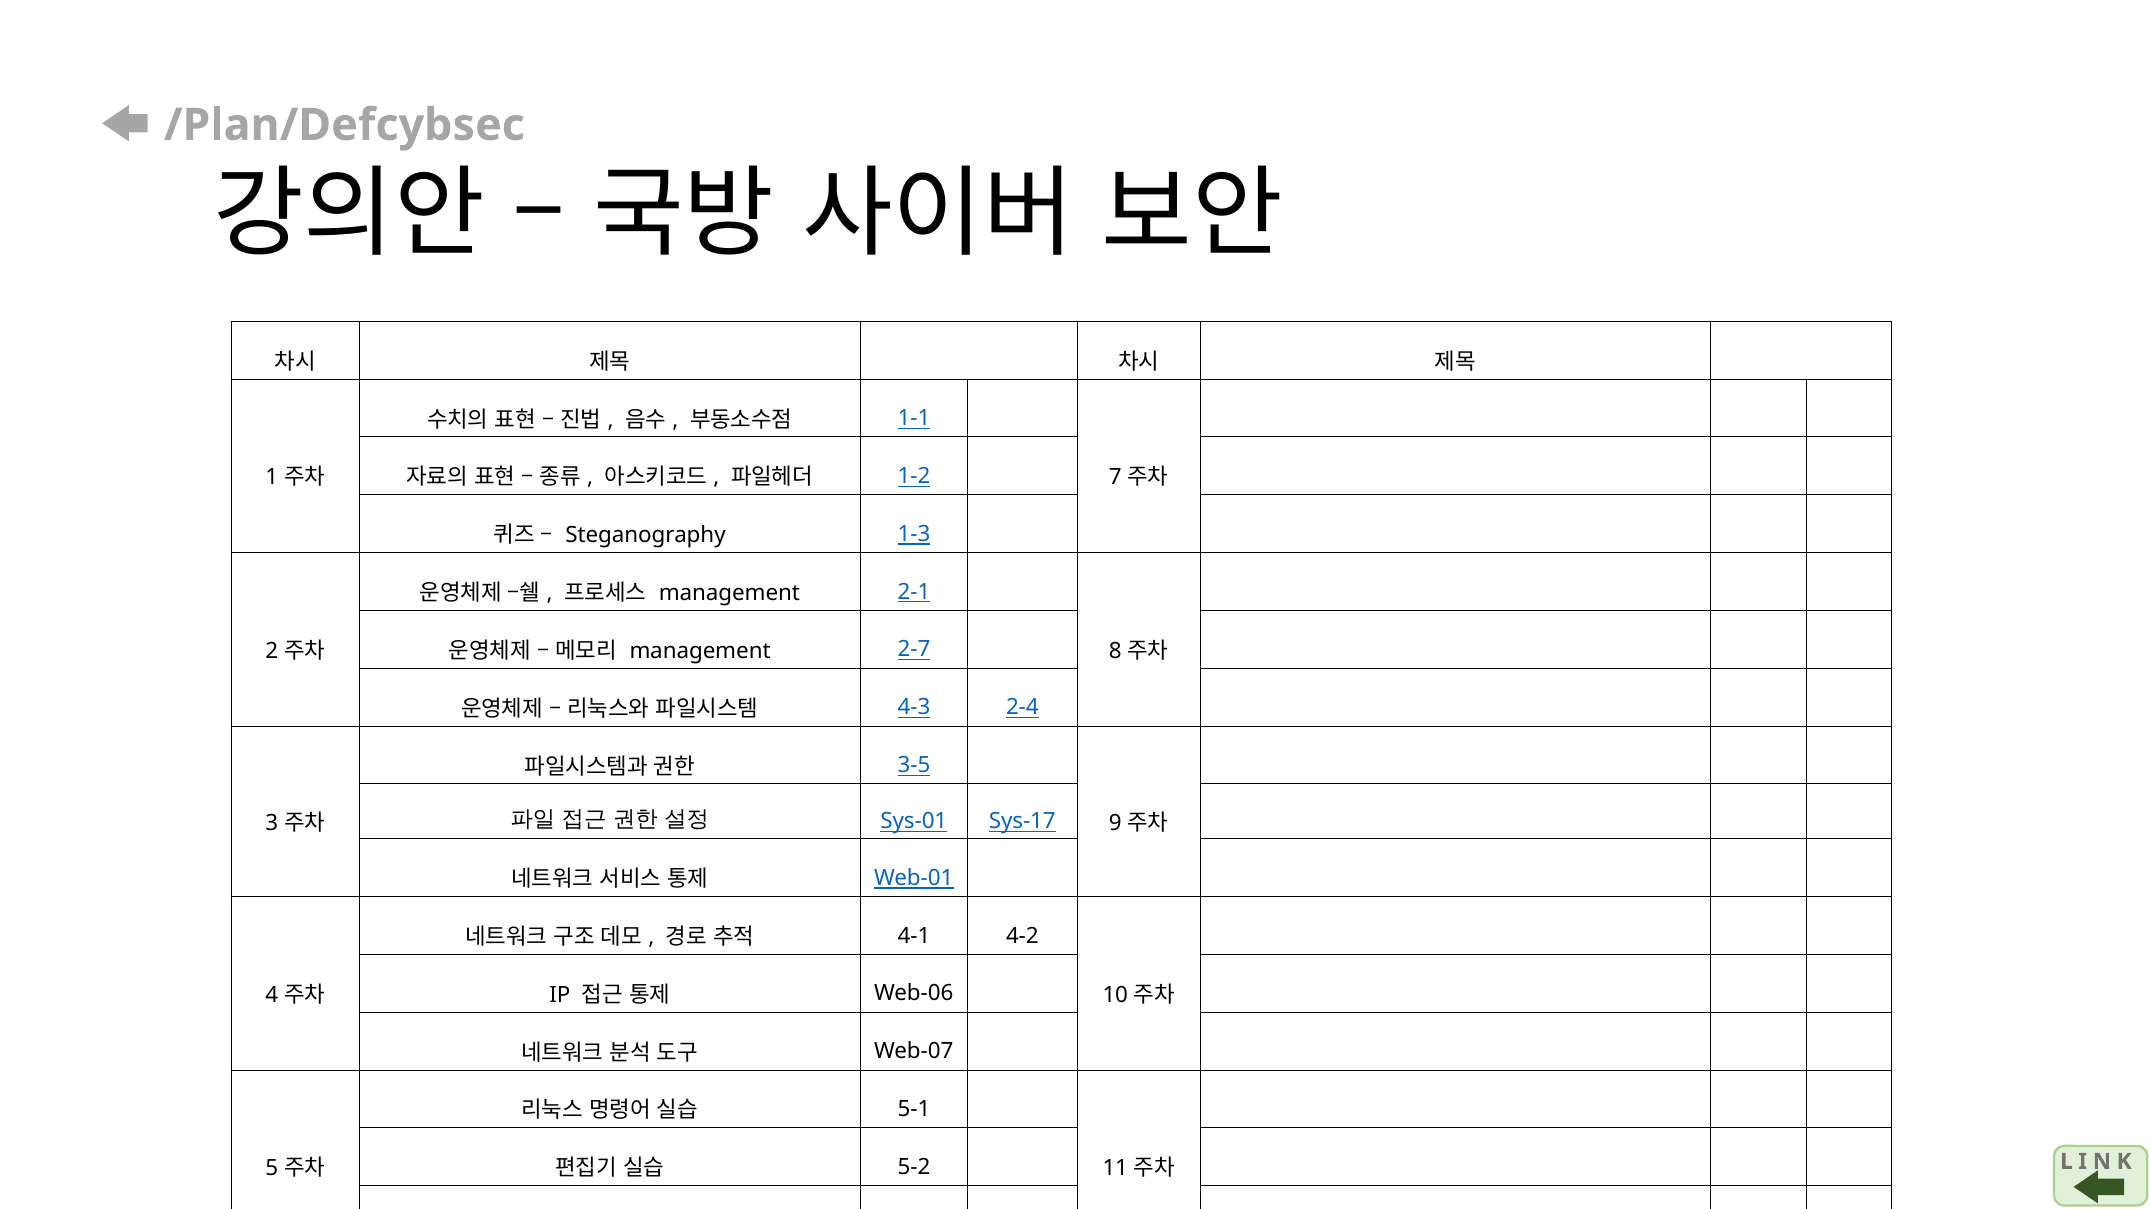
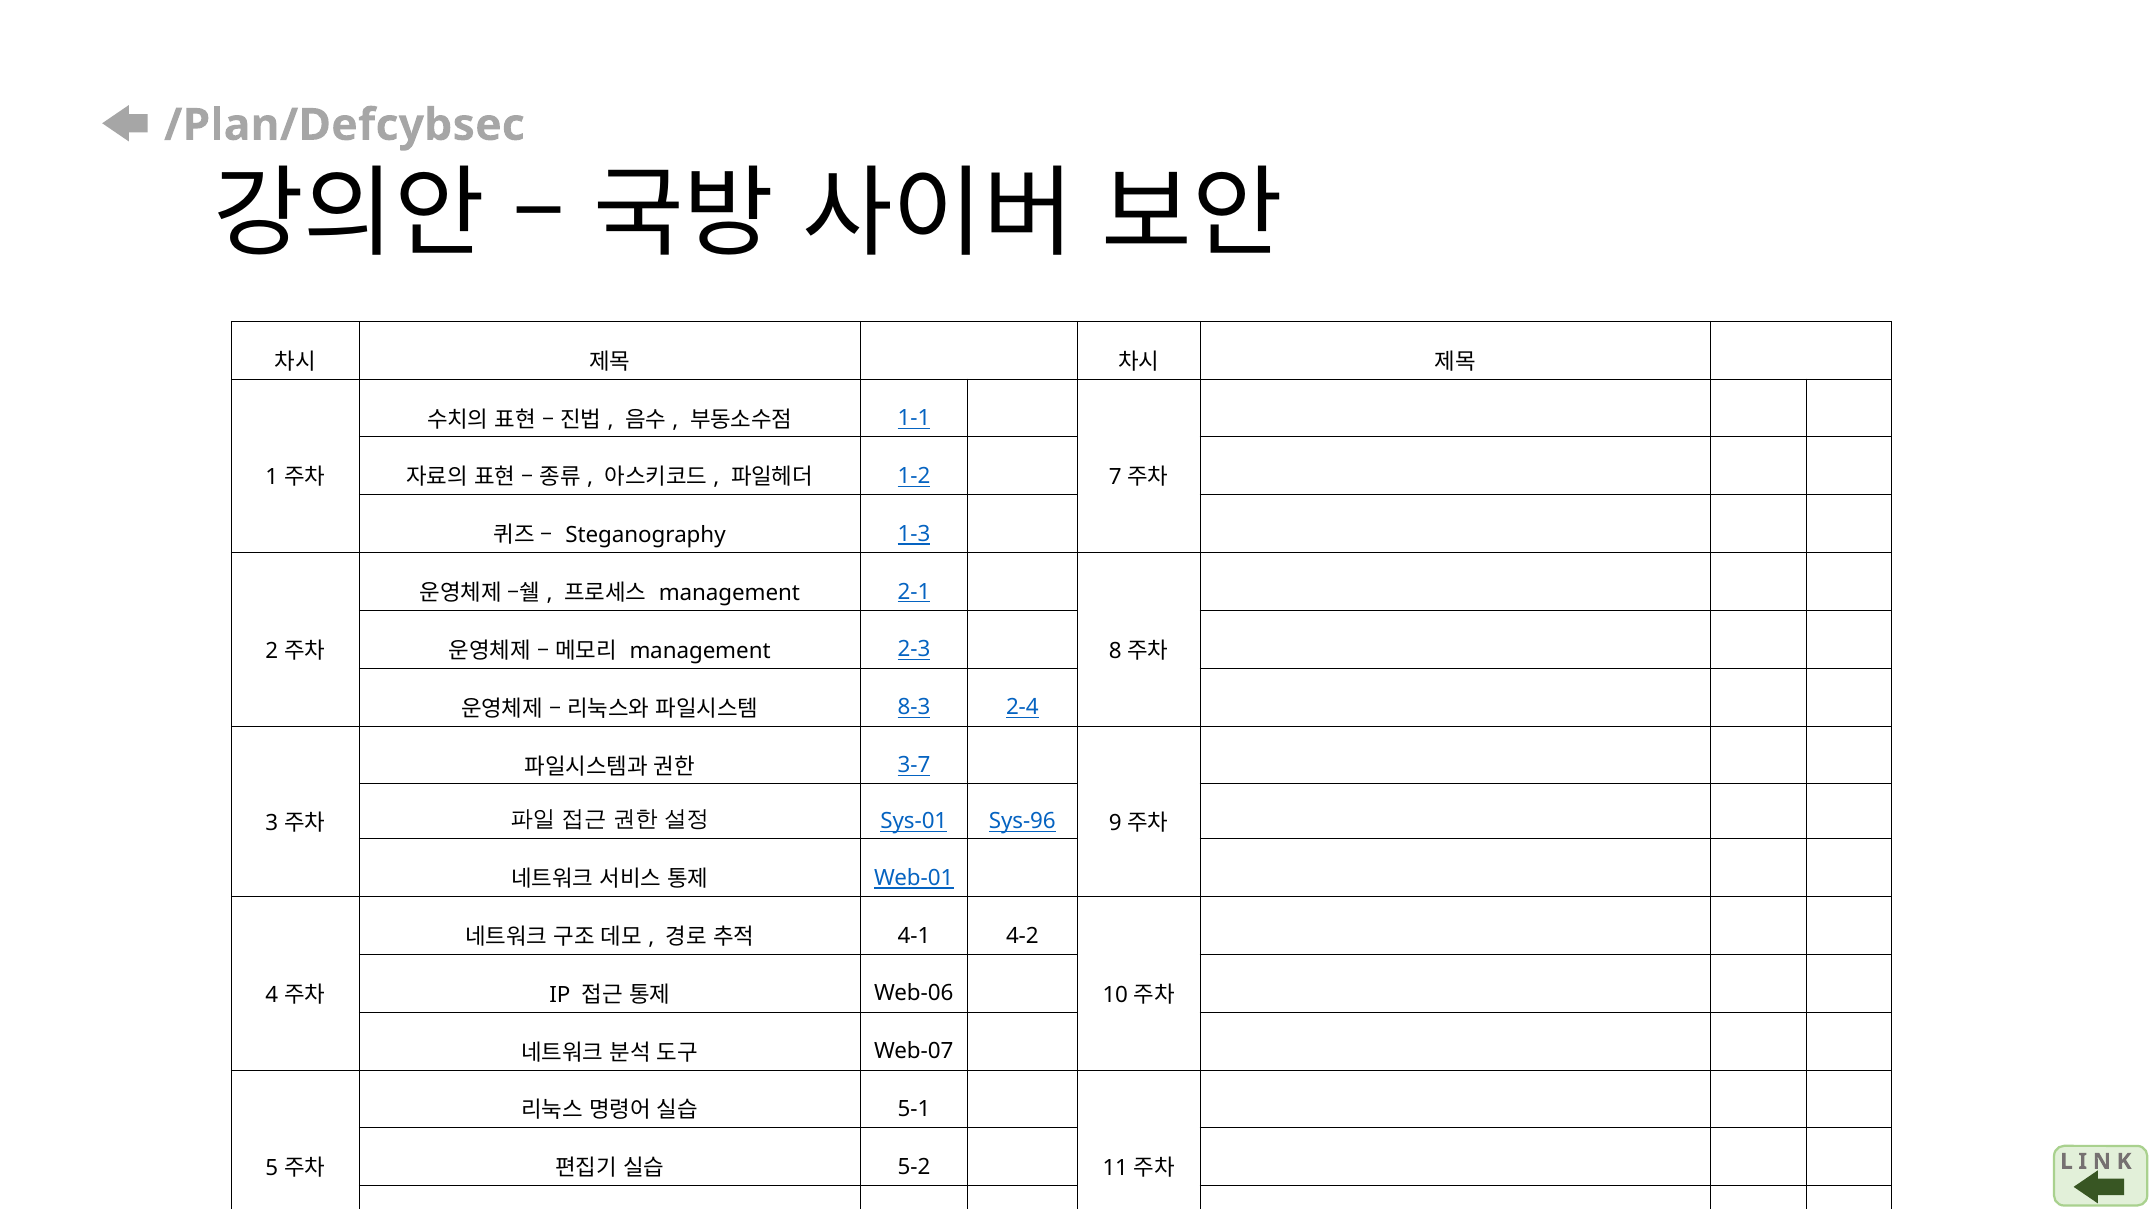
2-7: 2-7 -> 2-3 (914, 650)
4-3: 4-3 -> 8-3 (914, 708)
3-5: 3-5 -> 3-7 (914, 765)
Sys-17: Sys-17 -> Sys-96 (1022, 822)
